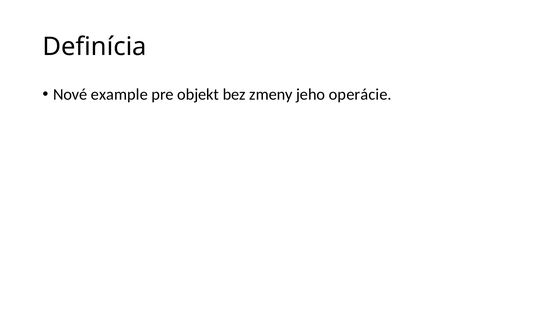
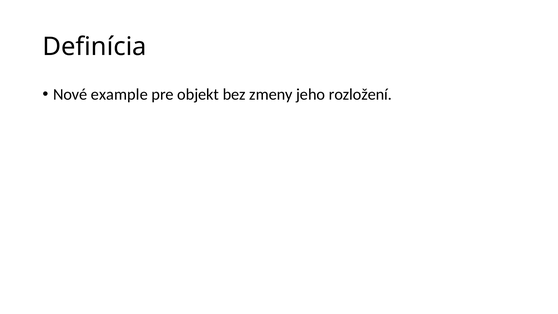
operácie: operácie -> rozložení (360, 94)
